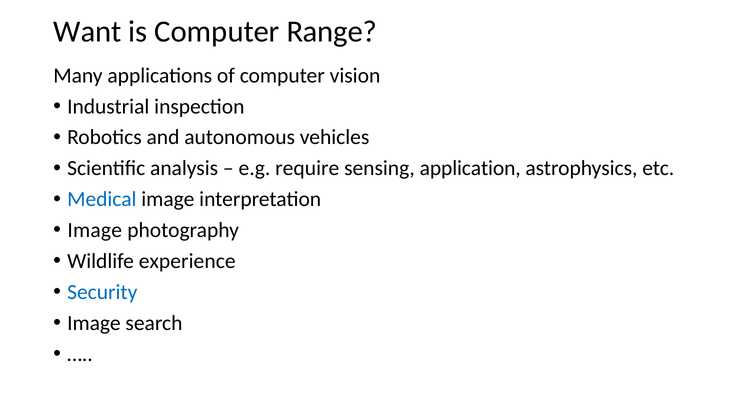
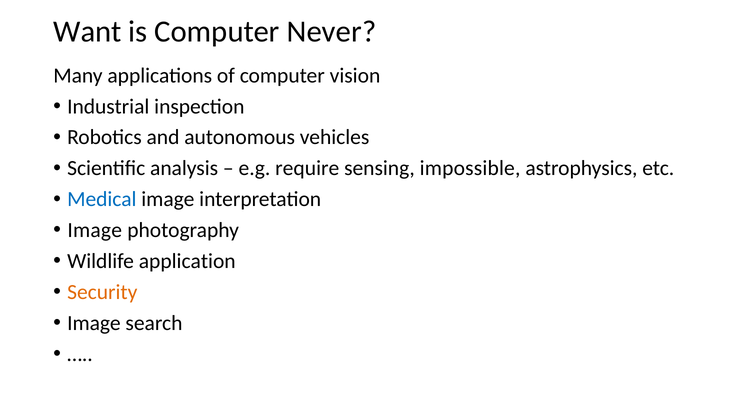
Range: Range -> Never (332, 32)
application: application -> impossible (470, 168)
experience: experience -> application (187, 261)
Security colour: blue -> orange (102, 292)
